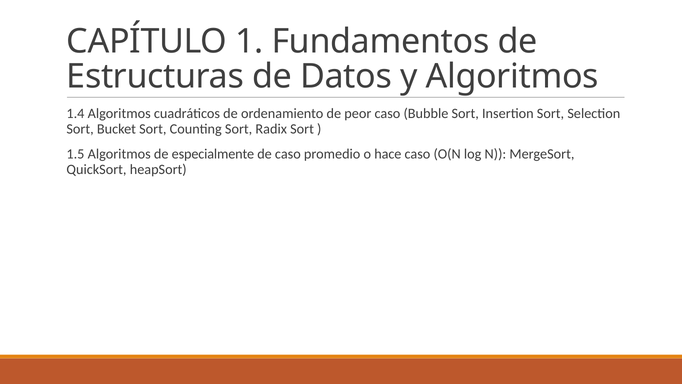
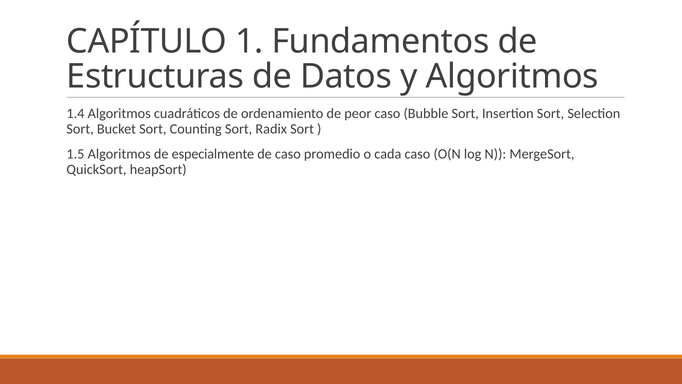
hace: hace -> cada (388, 154)
